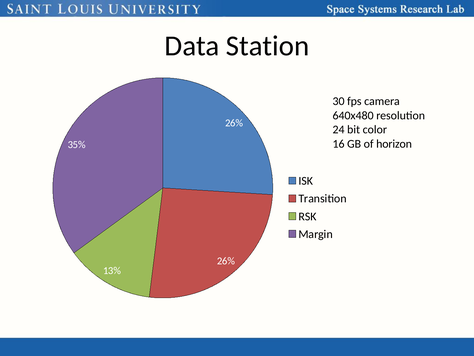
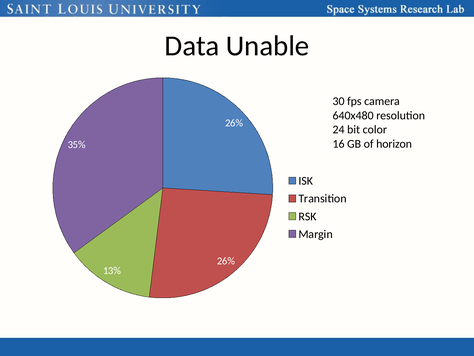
Station: Station -> Unable (268, 46)
